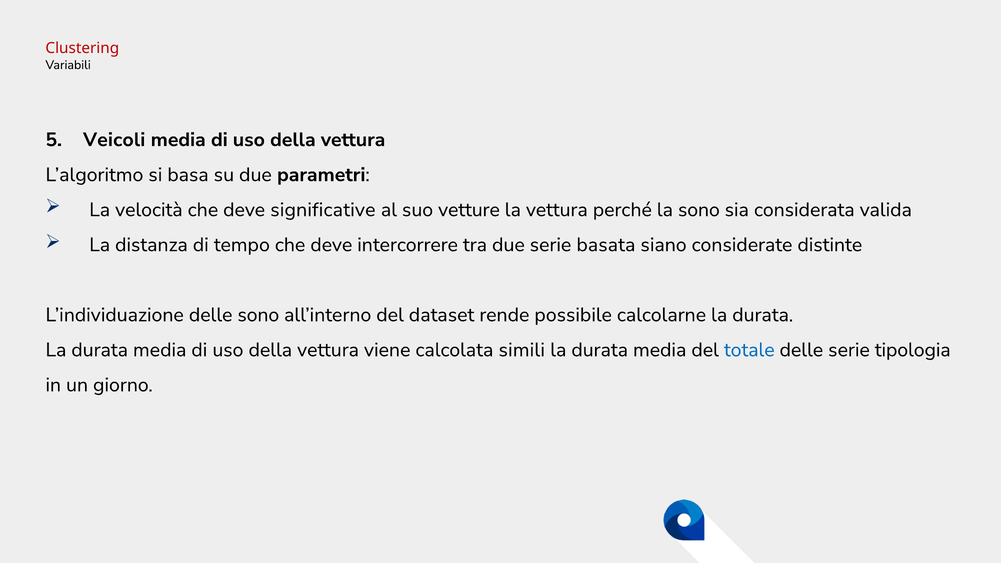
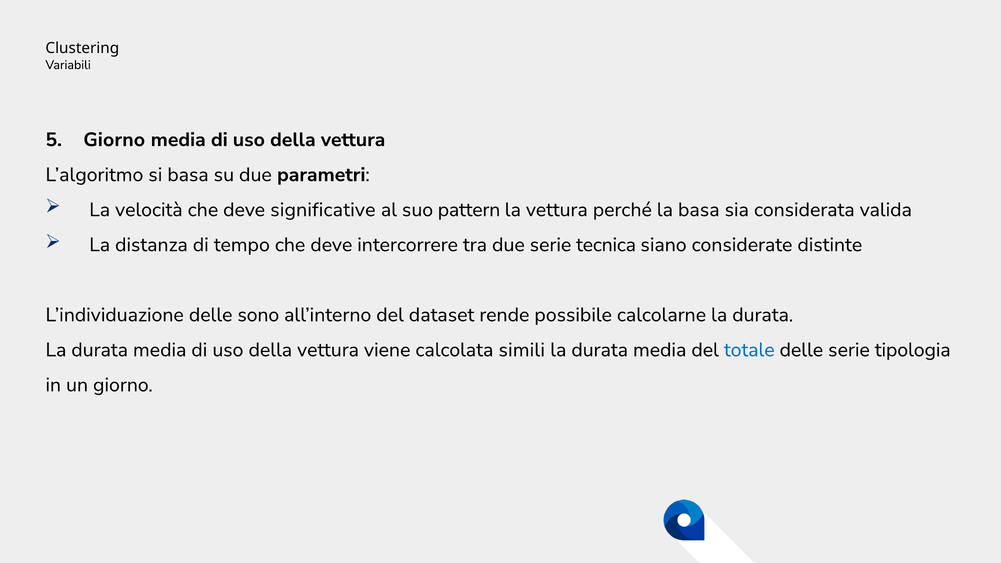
Clustering colour: red -> black (82, 48)
Veicoli: Veicoli -> Giorno (114, 140)
vetture: vetture -> pattern (469, 210)
la sono: sono -> basa (699, 210)
basata: basata -> tecnica (606, 245)
